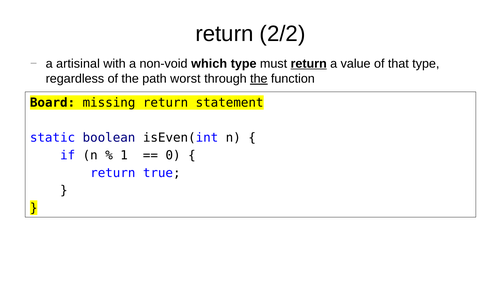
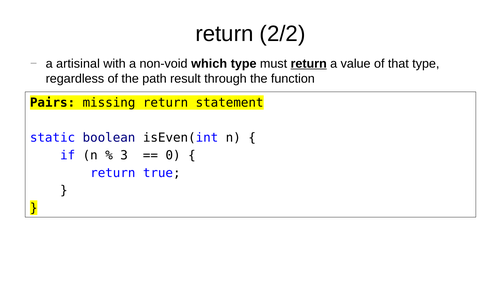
worst: worst -> result (185, 79)
the underline: present -> none (259, 79)
Board: Board -> Pairs (53, 103)
1: 1 -> 3 (124, 155)
